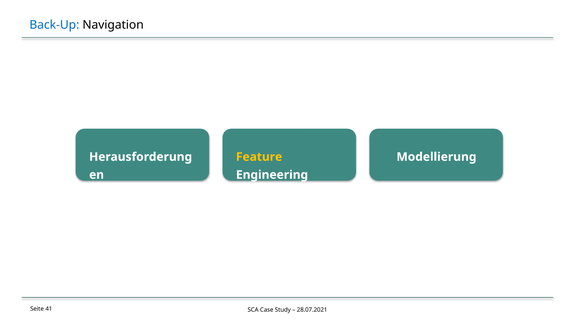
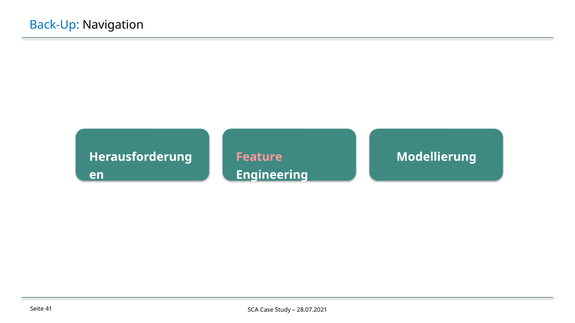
Feature colour: yellow -> pink (259, 157)
